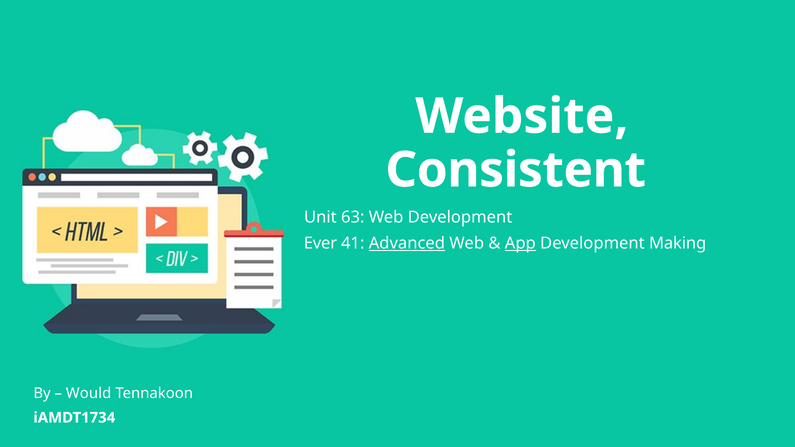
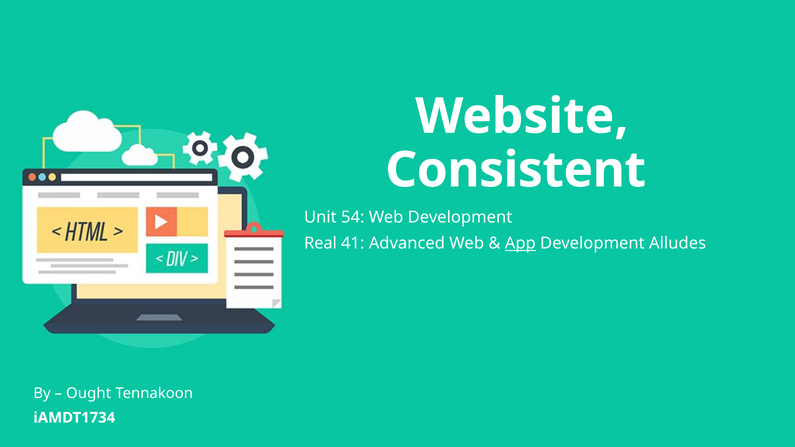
63: 63 -> 54 (353, 217)
Ever: Ever -> Real (320, 244)
Advanced underline: present -> none (407, 244)
Making: Making -> Alludes (678, 244)
Would: Would -> Ought (89, 393)
